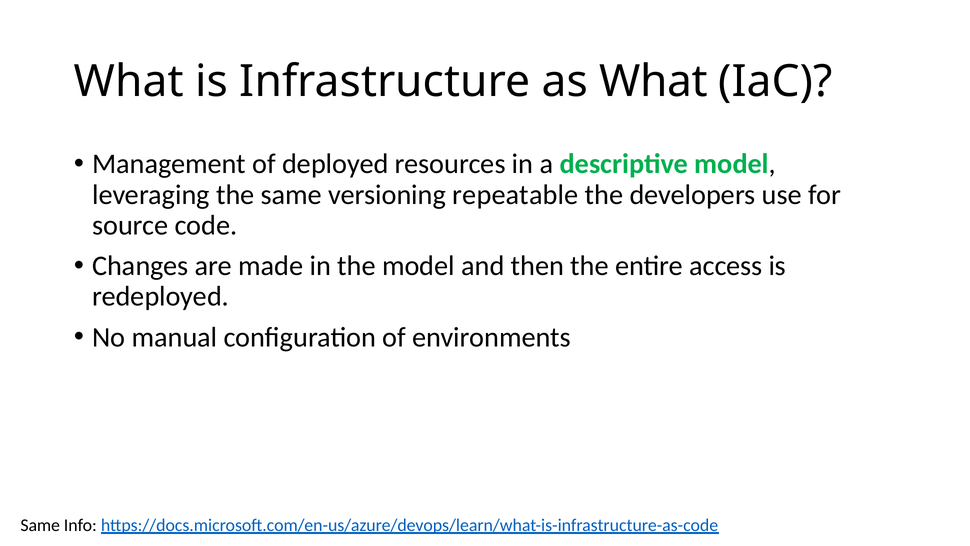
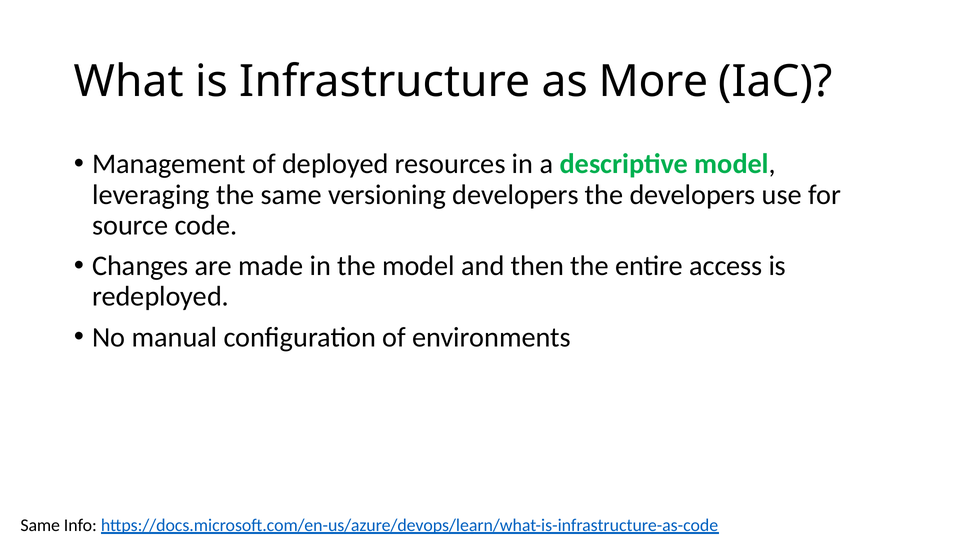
as What: What -> More (653, 82)
versioning repeatable: repeatable -> developers (516, 195)
